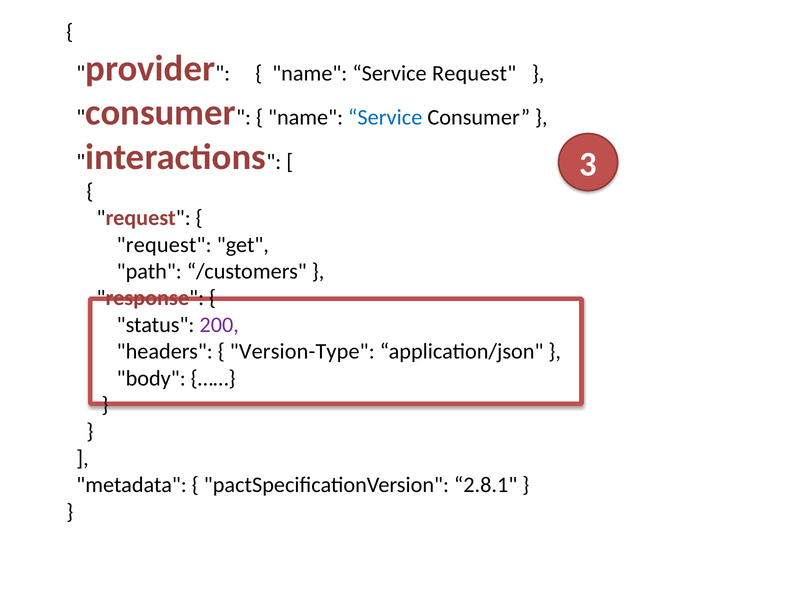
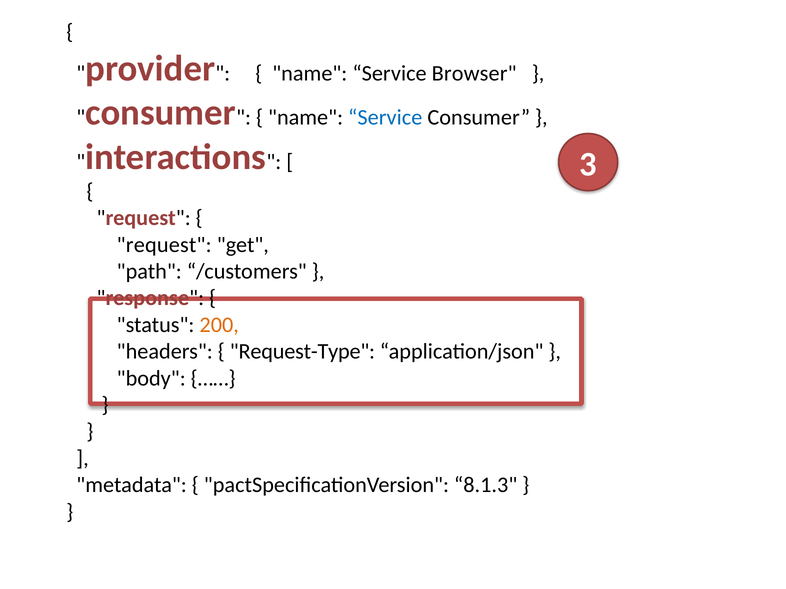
Service Request: Request -> Browser (474, 73)
200 colour: purple -> orange (219, 325)
Version-Type: Version-Type -> Request-Type (302, 352)
2.8.1: 2.8.1 -> 8.1.3 (486, 485)
